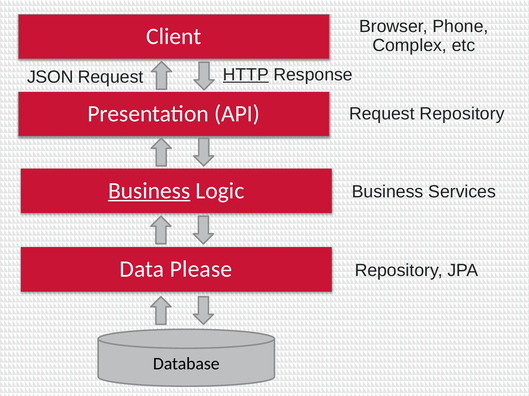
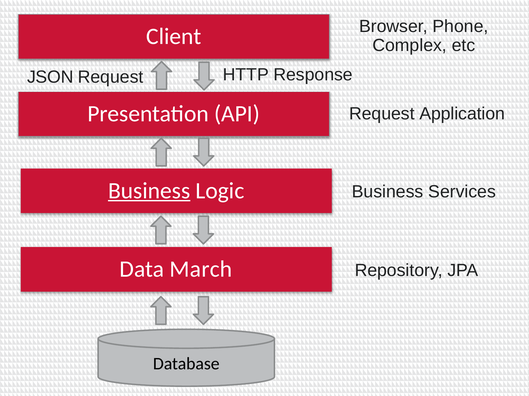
HTTP underline: present -> none (246, 75)
Request Repository: Repository -> Application (462, 114)
Please: Please -> March (201, 270)
